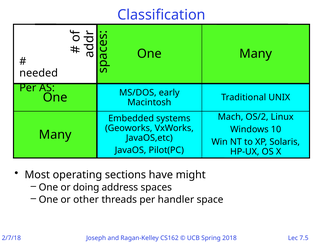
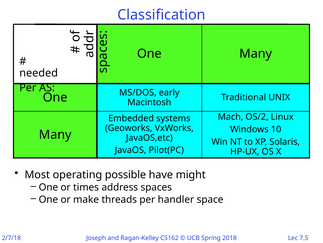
sections: sections -> possible (125, 174)
doing: doing -> times (86, 187)
other: other -> make (86, 199)
